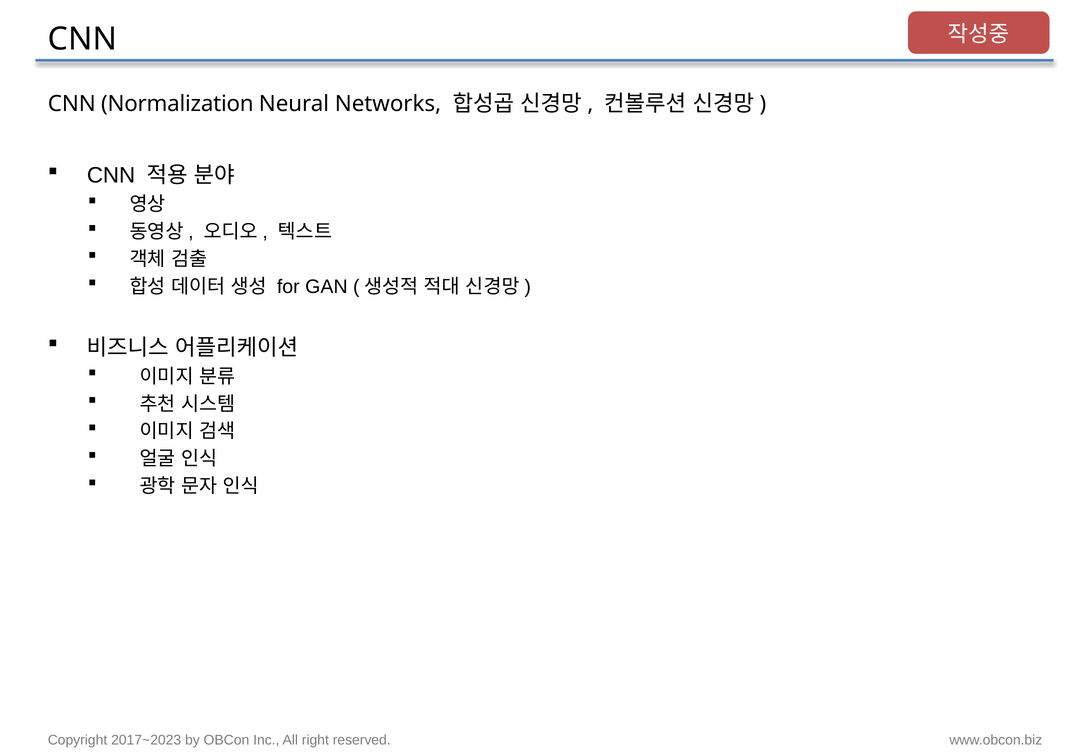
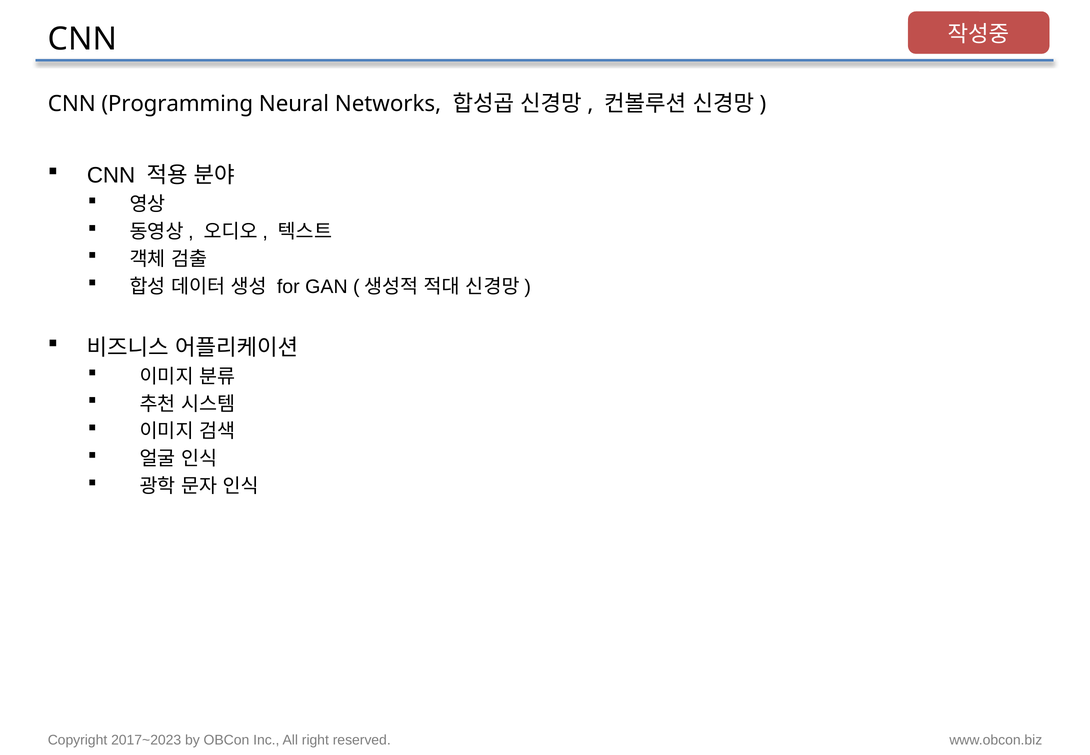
Normalization: Normalization -> Programming (177, 104)
